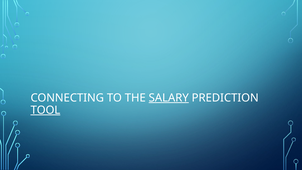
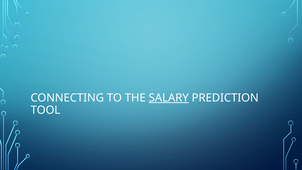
TOOL underline: present -> none (45, 110)
